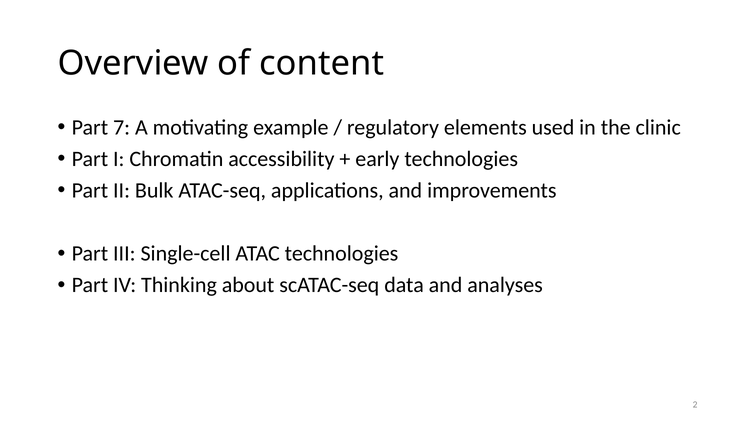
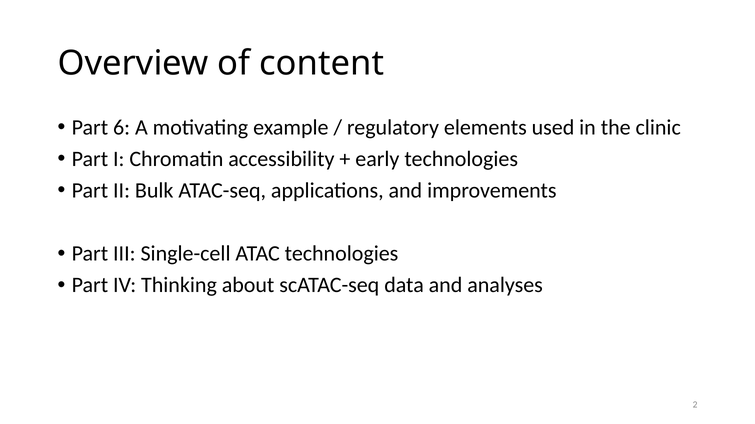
7: 7 -> 6 (122, 128)
